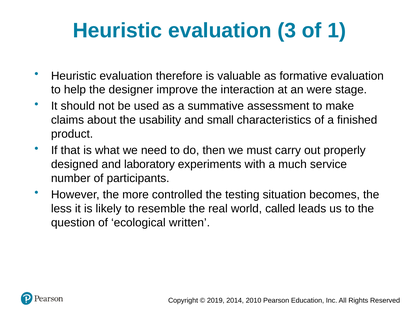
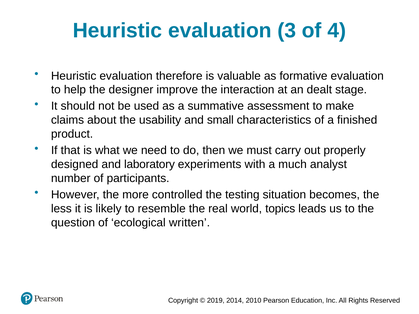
1: 1 -> 4 (337, 31)
were: were -> dealt (319, 90)
service: service -> analyst (328, 164)
called: called -> topics (280, 209)
